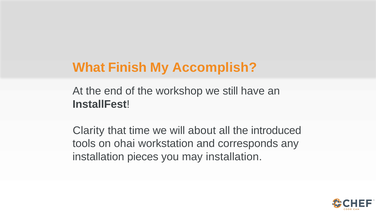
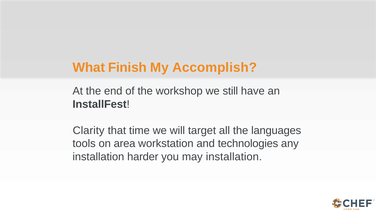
about: about -> target (202, 131)
introduced: introduced -> languages (276, 131)
ohai: ohai -> area (125, 144)
corresponds: corresponds -> technologies (248, 144)
pieces: pieces -> harder (143, 157)
